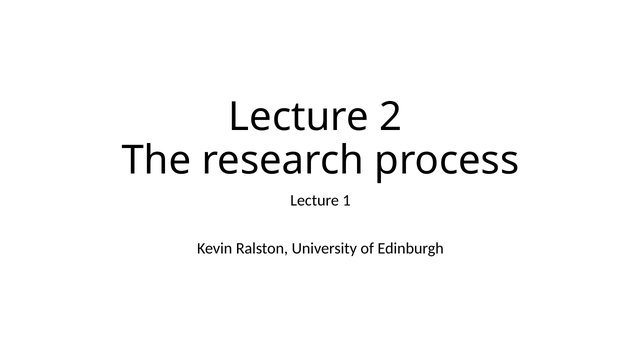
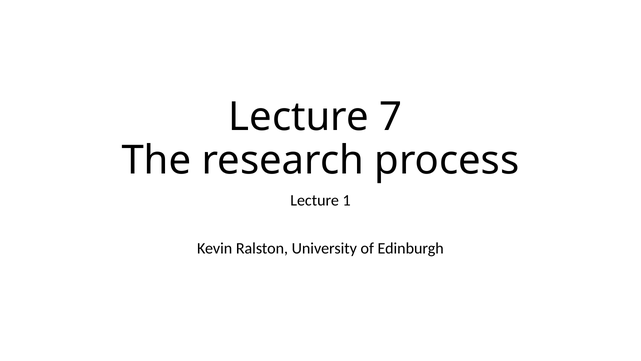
2: 2 -> 7 (391, 117)
